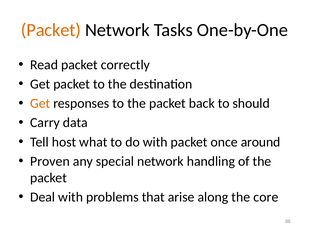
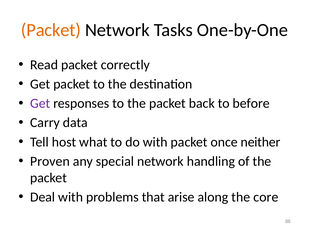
Get colour: orange -> purple (40, 103)
should: should -> before (251, 103)
around: around -> neither (261, 142)
